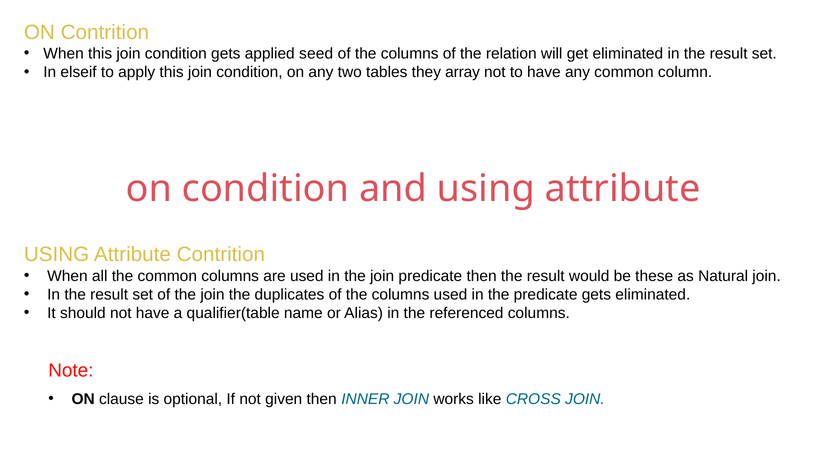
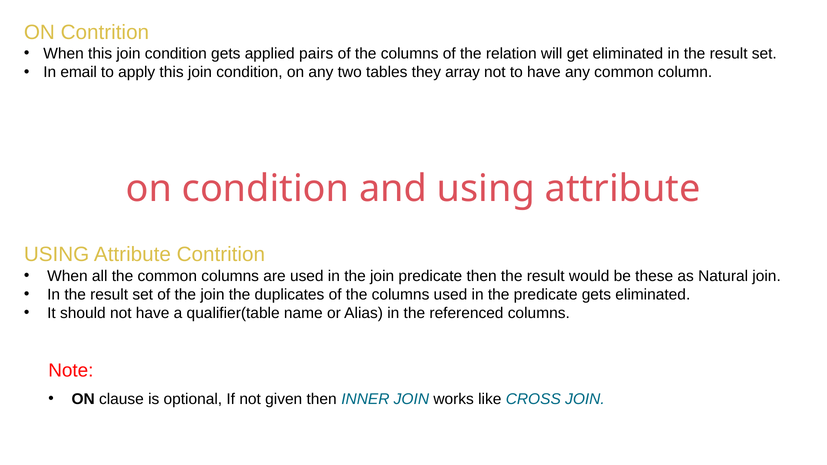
seed: seed -> pairs (316, 54)
elseif: elseif -> email (79, 72)
